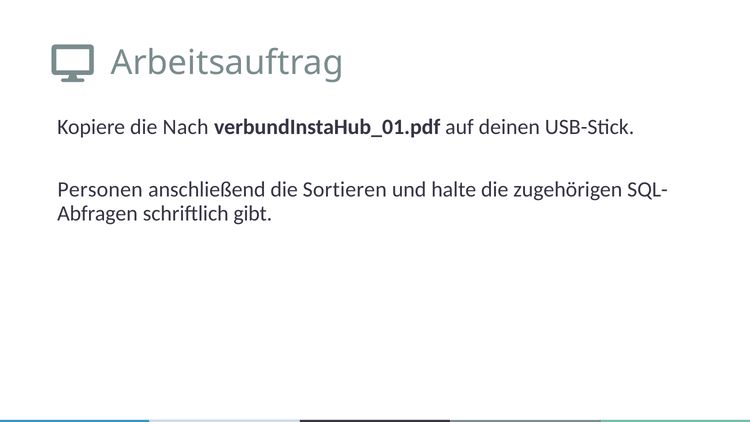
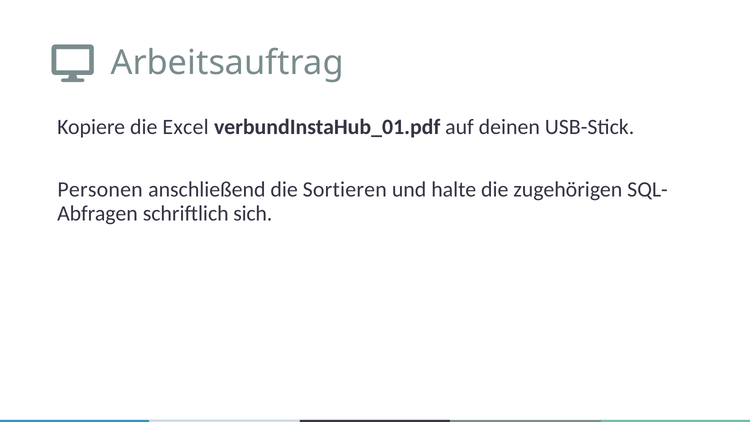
Nach: Nach -> Excel (186, 127)
gibt: gibt -> sich (253, 213)
